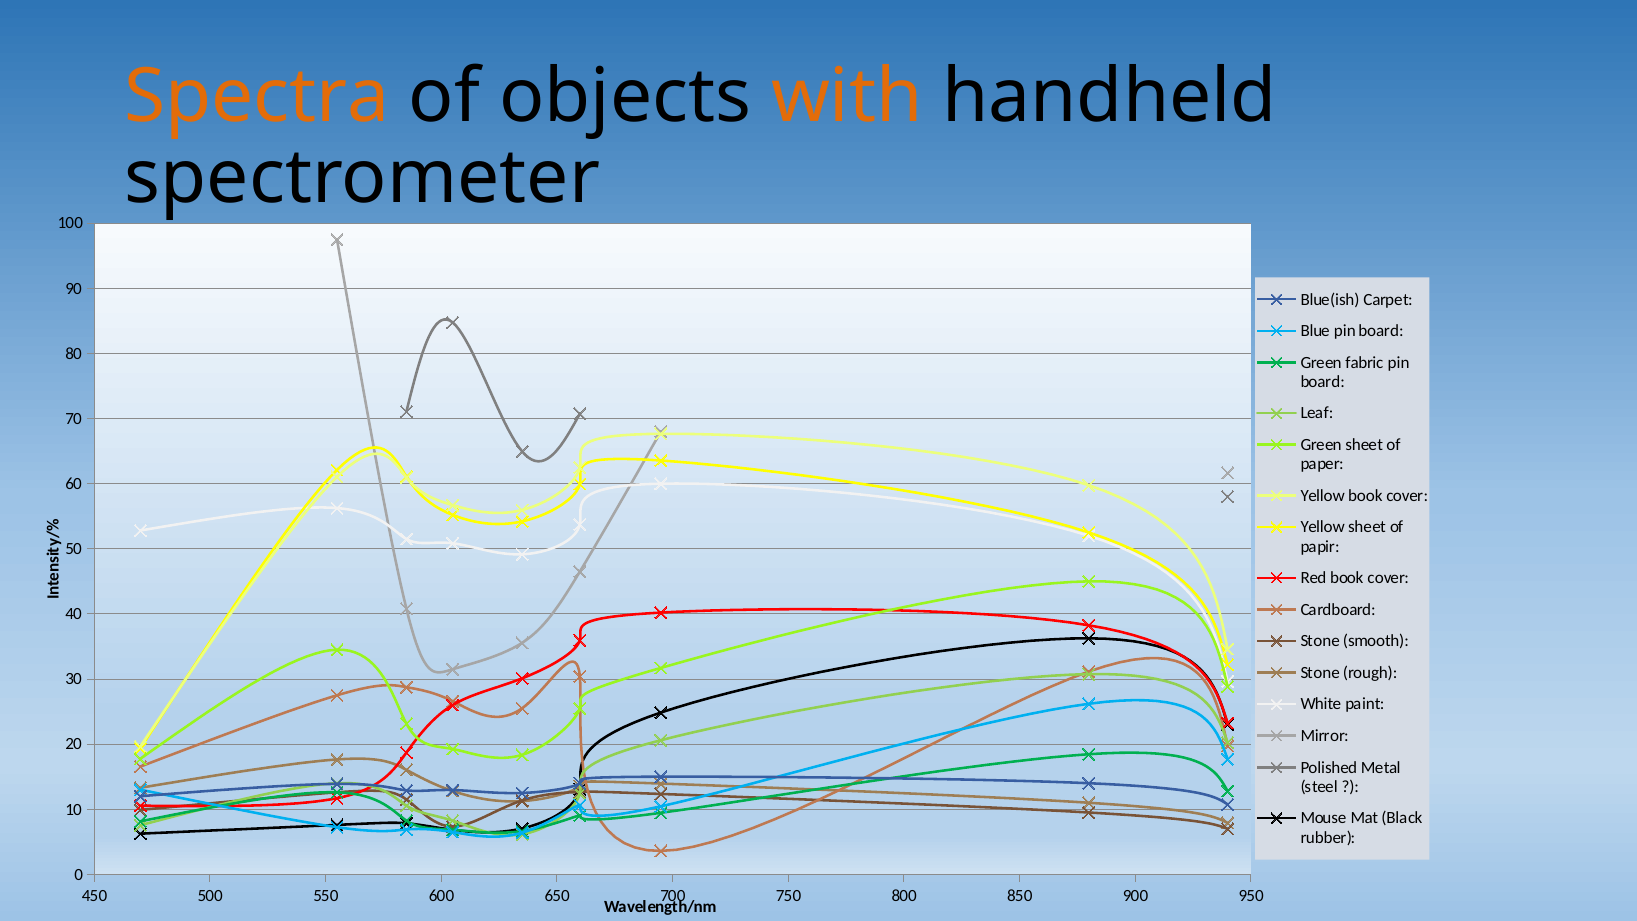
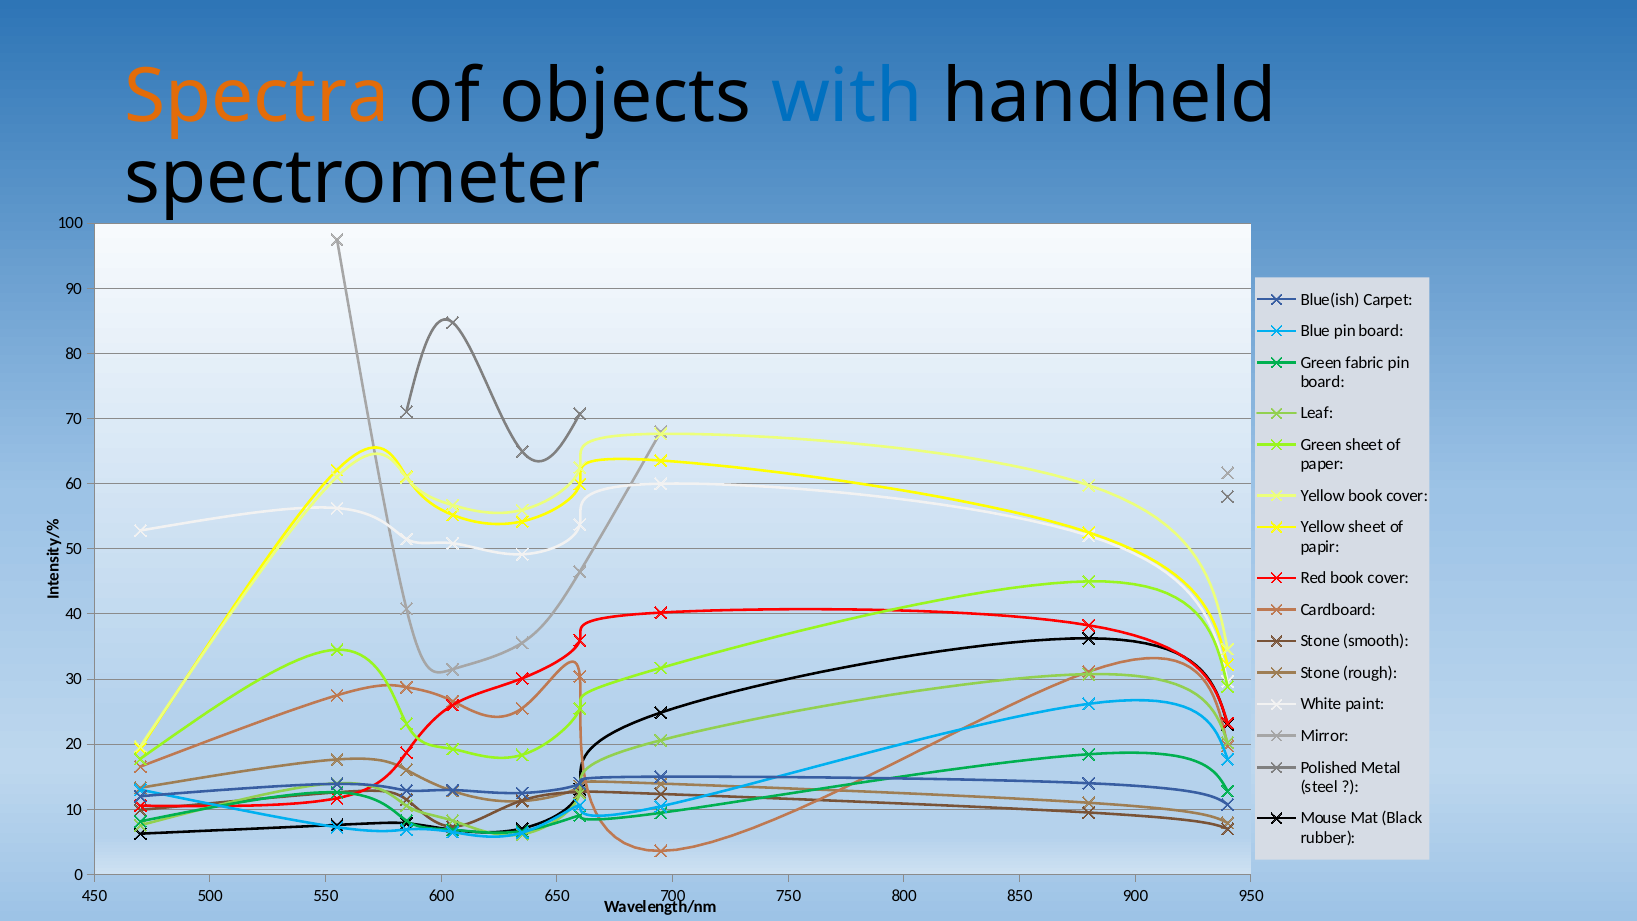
with colour: orange -> blue (847, 97)
